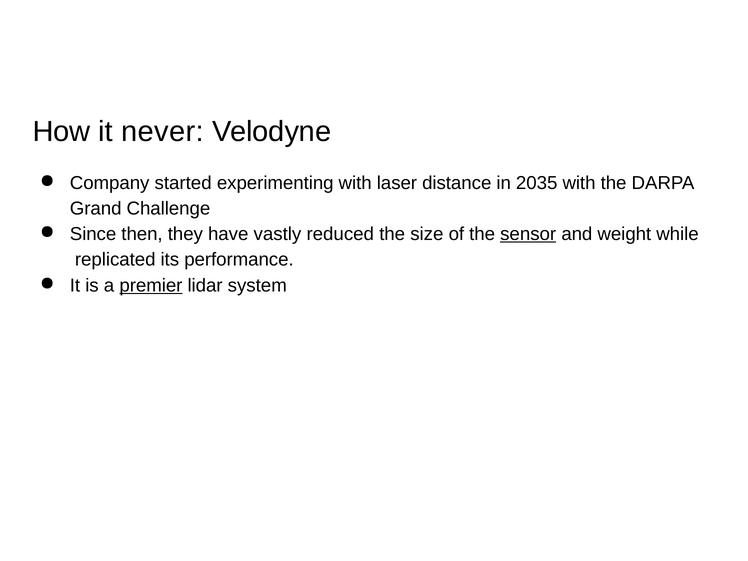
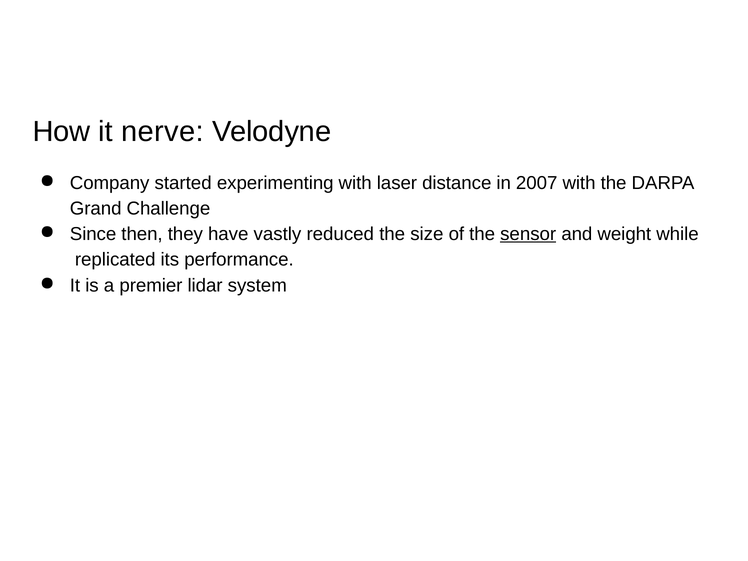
never: never -> nerve (162, 132)
2035: 2035 -> 2007 (537, 183)
premier underline: present -> none (151, 285)
